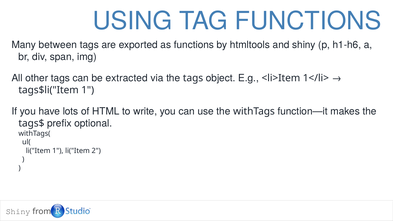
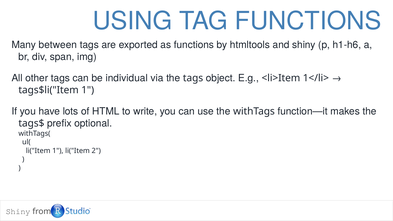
extracted: extracted -> individual (127, 78)
